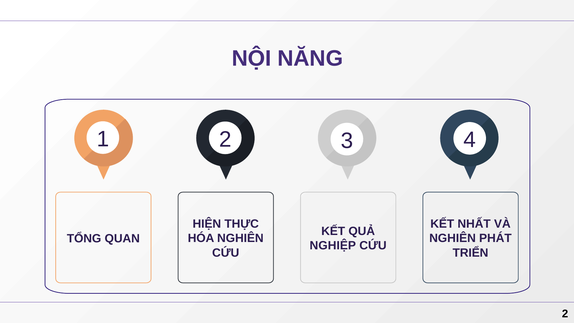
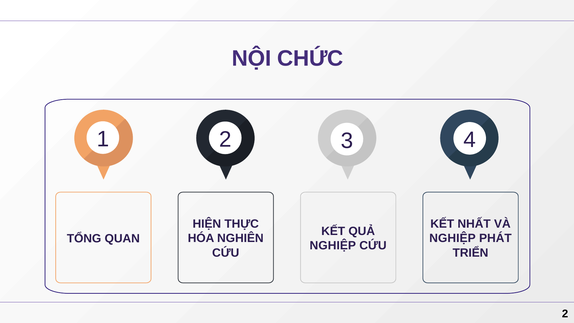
NĂNG: NĂNG -> CHỨC (310, 58)
NGHIÊN: NGHIÊN -> NGHIỆP (452, 238)
